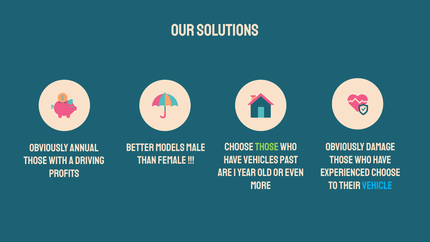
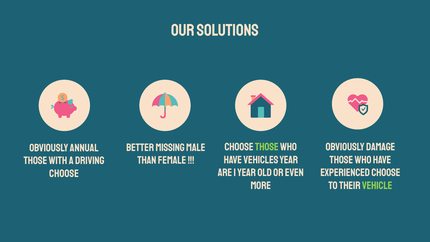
models: models -> missing (170, 147)
vehicles past: past -> year (289, 160)
profits: profits -> choose (64, 174)
vehicle colour: light blue -> light green (377, 186)
